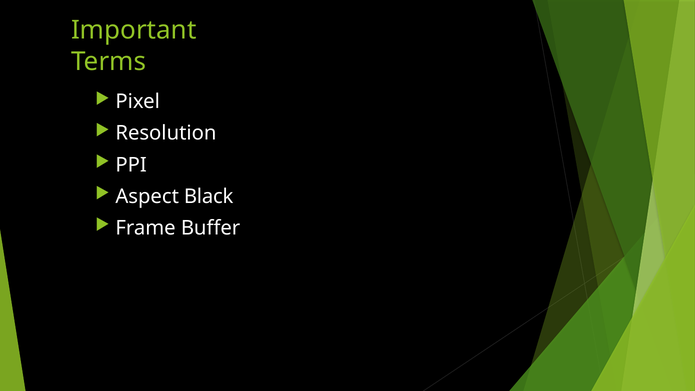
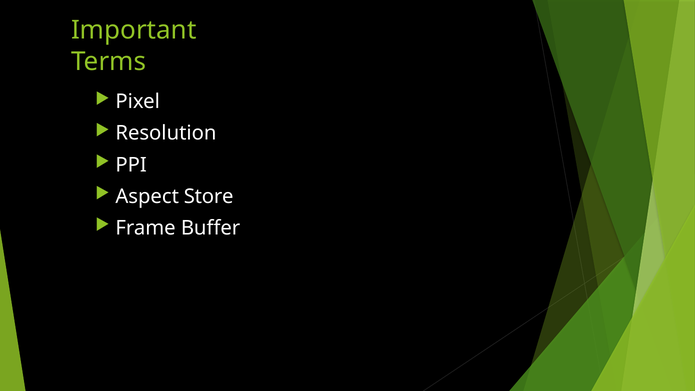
Black: Black -> Store (209, 196)
